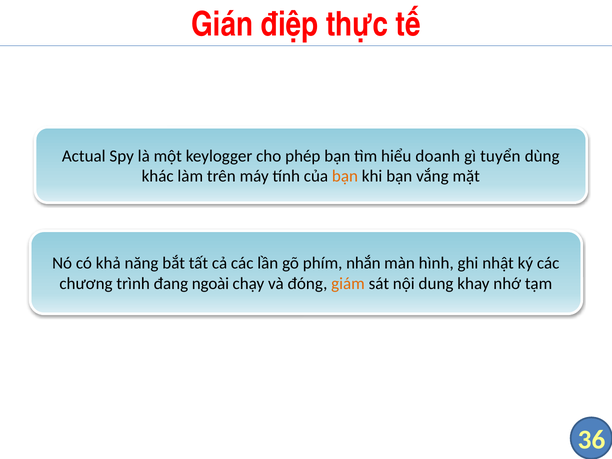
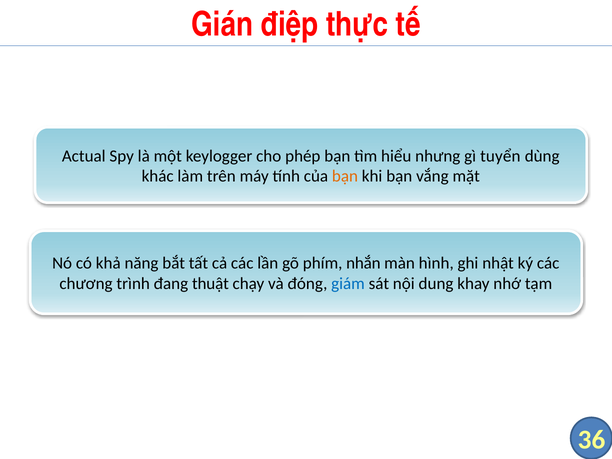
doanh: doanh -> nhưng (438, 156)
ngoài: ngoài -> thuật (210, 284)
giám colour: orange -> blue (348, 284)
